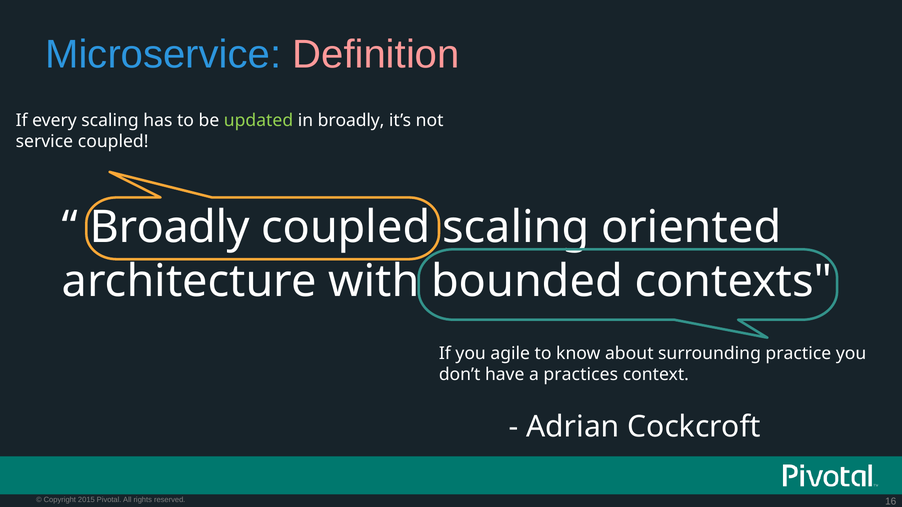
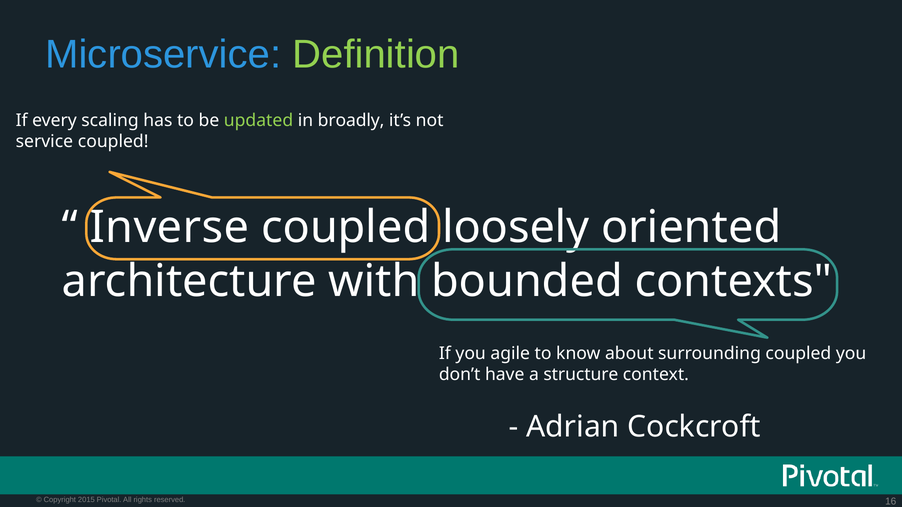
Definition colour: pink -> light green (376, 55)
Broadly: Broadly -> Inverse (169, 228)
coupled scaling: scaling -> loosely (516, 228)
surrounding practice: practice -> coupled (798, 354)
practices: practices -> structure (581, 375)
